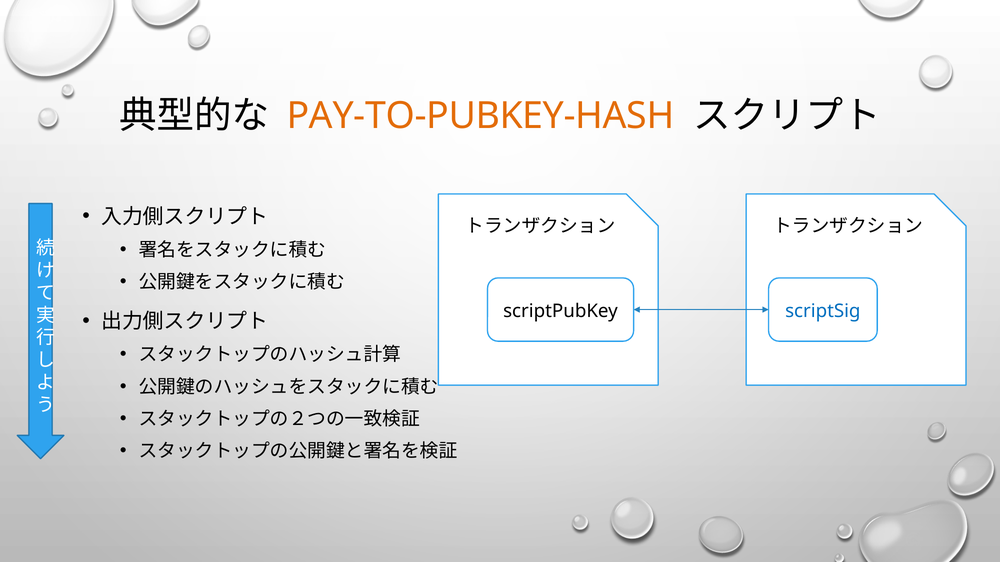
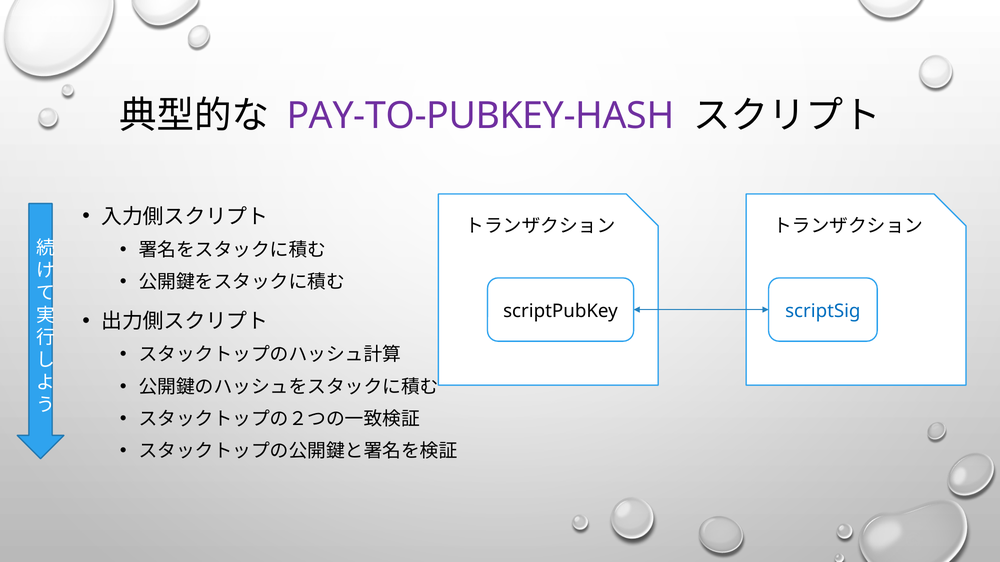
PAY-TO-PUBKEY-HASH colour: orange -> purple (481, 116)
